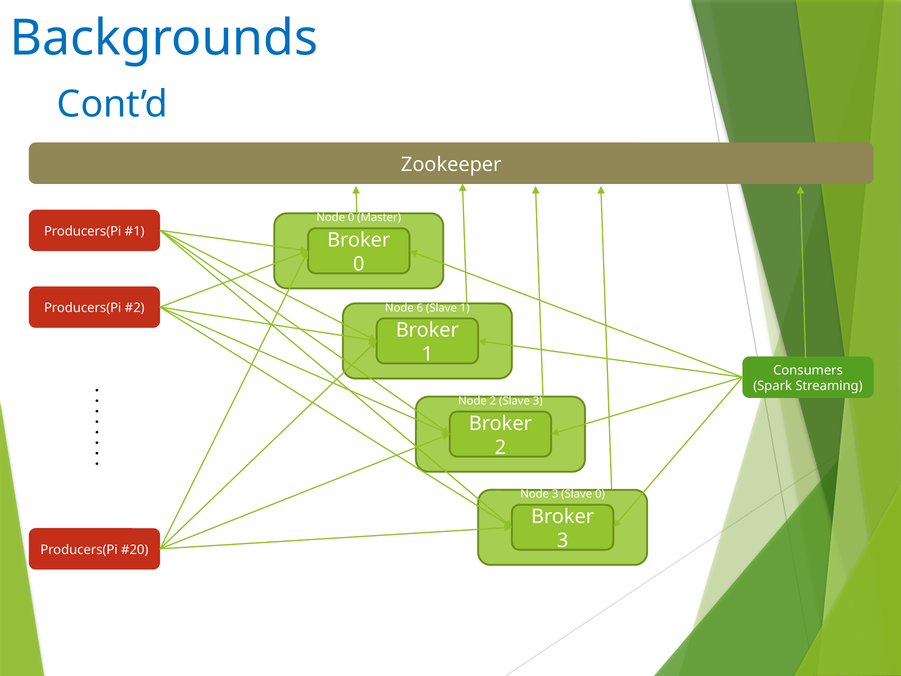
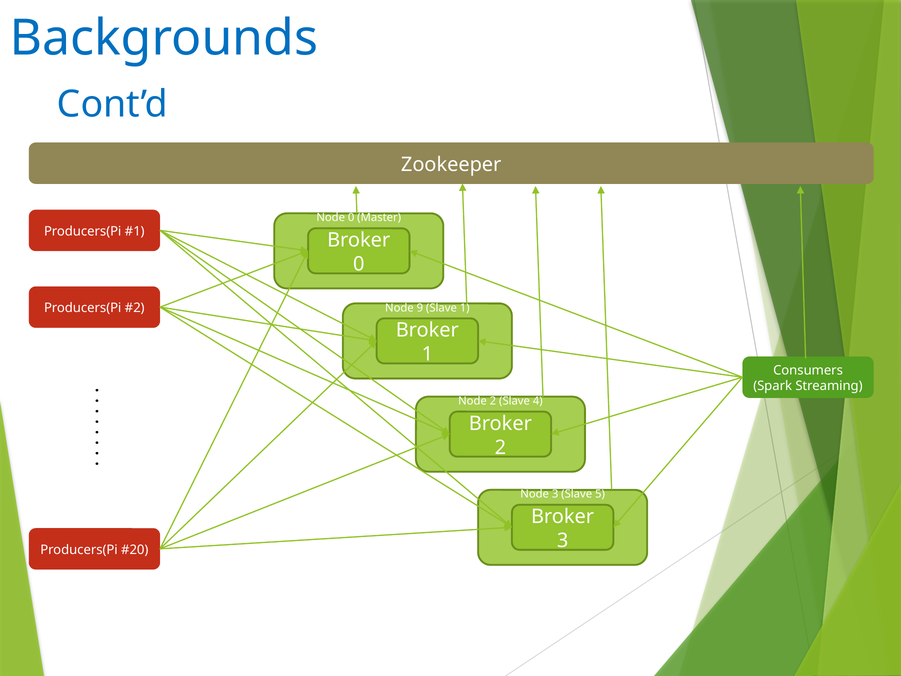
6: 6 -> 9 (420, 308)
Slave 3: 3 -> 4 (538, 401)
Slave 0: 0 -> 5 (600, 494)
